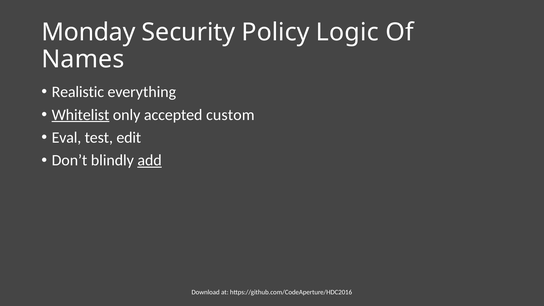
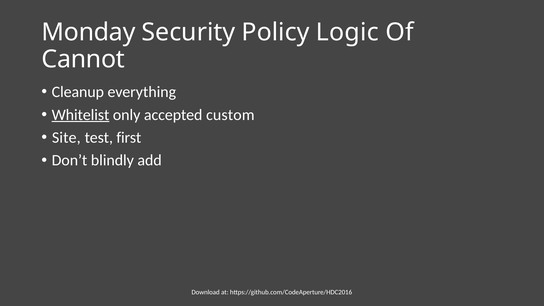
Names: Names -> Cannot (83, 59)
Realistic: Realistic -> Cleanup (78, 92)
Eval: Eval -> Site (66, 138)
edit: edit -> first (129, 138)
add underline: present -> none (150, 160)
